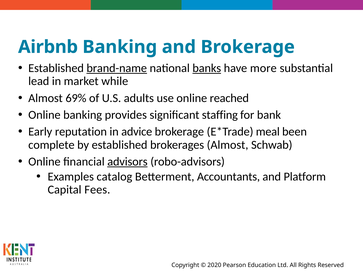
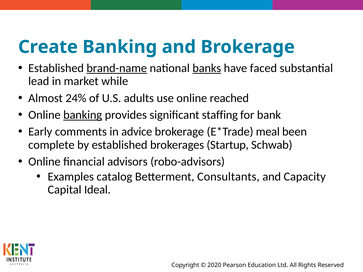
Airbnb: Airbnb -> Create (48, 47)
more: more -> faced (263, 68)
69%: 69% -> 24% (76, 98)
banking underline: none -> present (83, 115)
reputation: reputation -> comments (81, 132)
brokerages Almost: Almost -> Startup (228, 145)
advisors underline: present -> none (127, 162)
Accountants: Accountants -> Consultants (228, 177)
Platform: Platform -> Capacity (305, 177)
Fees: Fees -> Ideal (97, 190)
